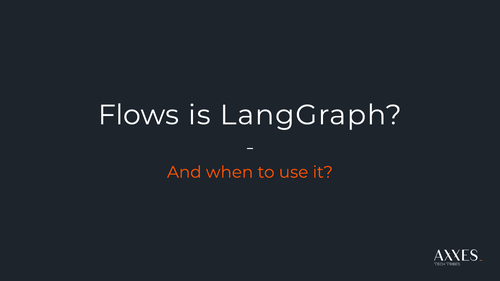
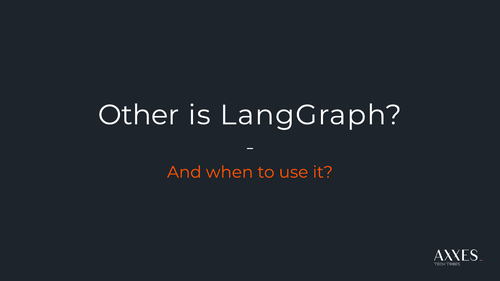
Flows: Flows -> Other (138, 115)
